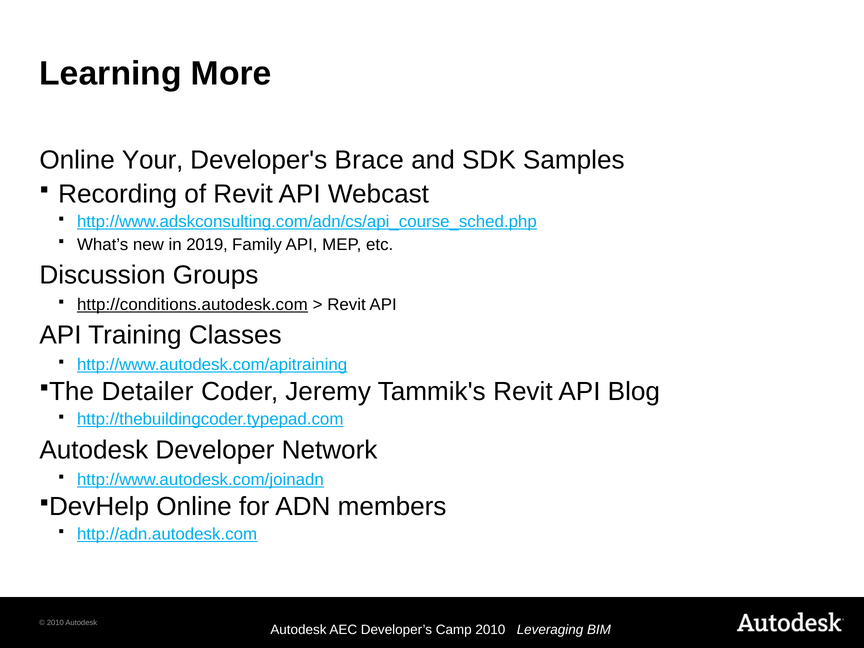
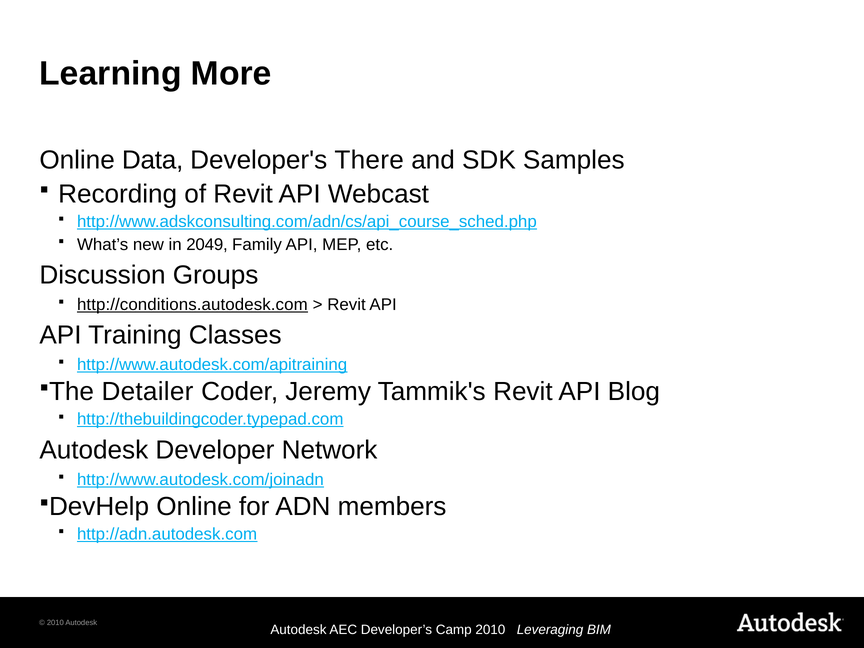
Your: Your -> Data (153, 160)
Brace: Brace -> There (369, 160)
2019: 2019 -> 2049 (207, 244)
